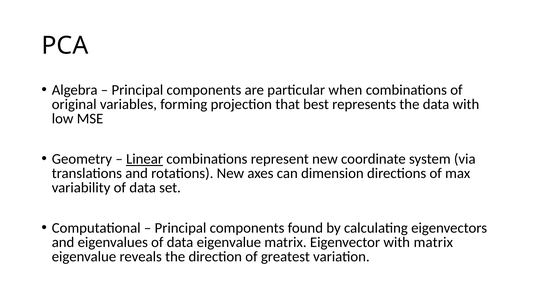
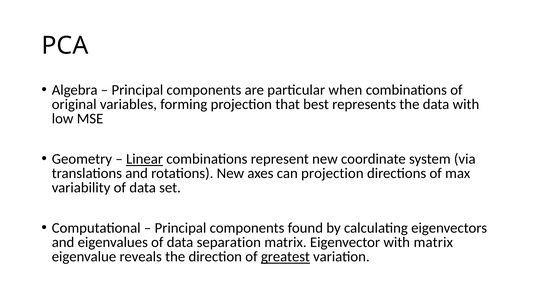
can dimension: dimension -> projection (332, 174)
data eigenvalue: eigenvalue -> separation (229, 243)
greatest underline: none -> present (285, 257)
